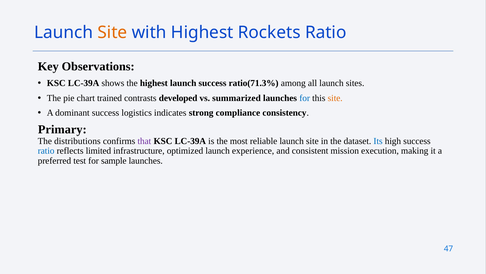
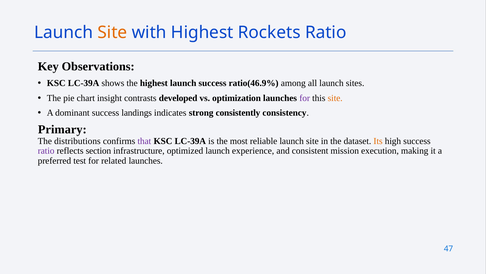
ratio(71.3%: ratio(71.3% -> ratio(46.9% (254, 83)
trained: trained -> insight (110, 98)
summarized: summarized -> optimization (237, 98)
for colour: blue -> purple (305, 98)
logistics: logistics -> landings (137, 113)
compliance: compliance -> consistently (238, 113)
Its colour: blue -> orange (378, 141)
ratio colour: blue -> purple (46, 151)
limited: limited -> section (98, 151)
sample: sample -> related (114, 160)
